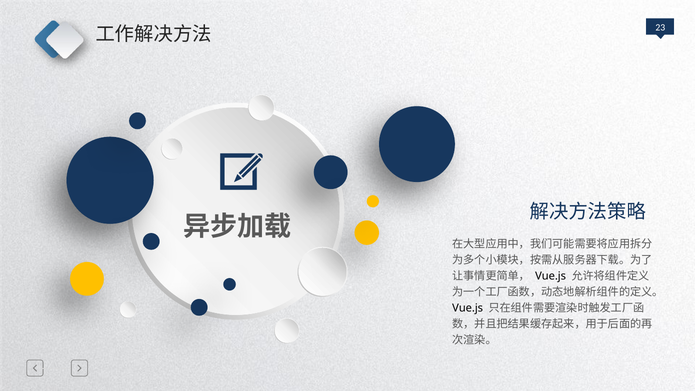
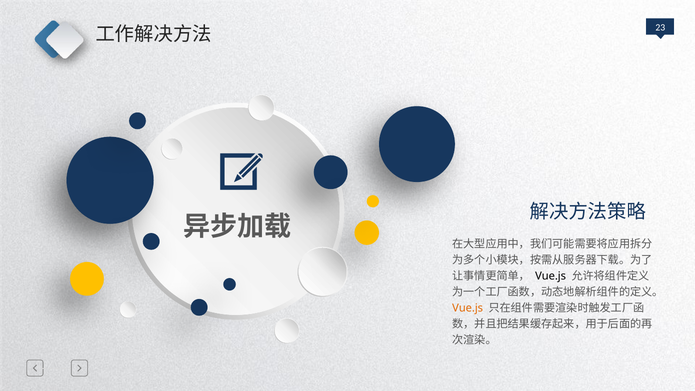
Vue.js colour: black -> orange (468, 308)
